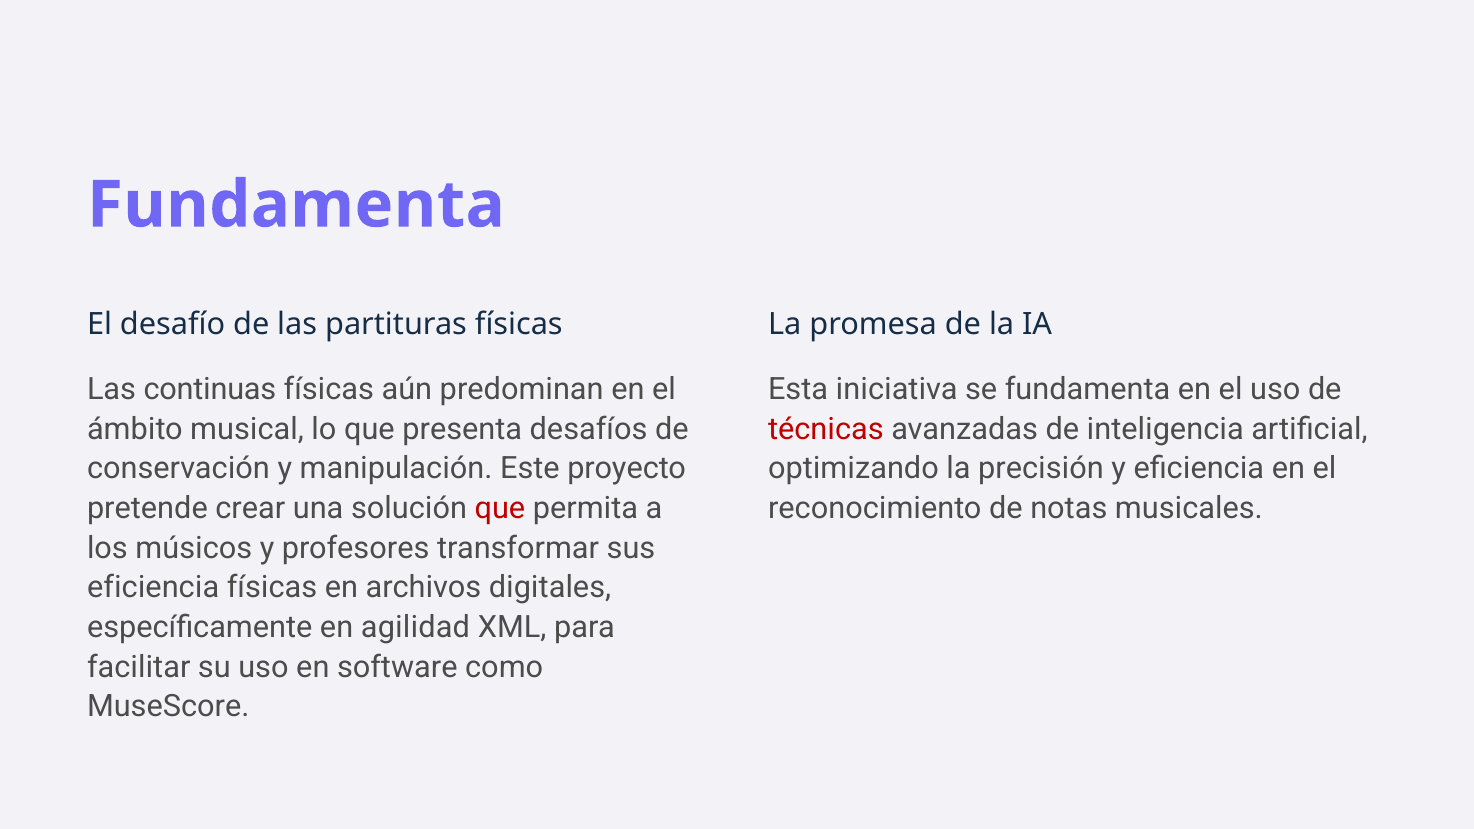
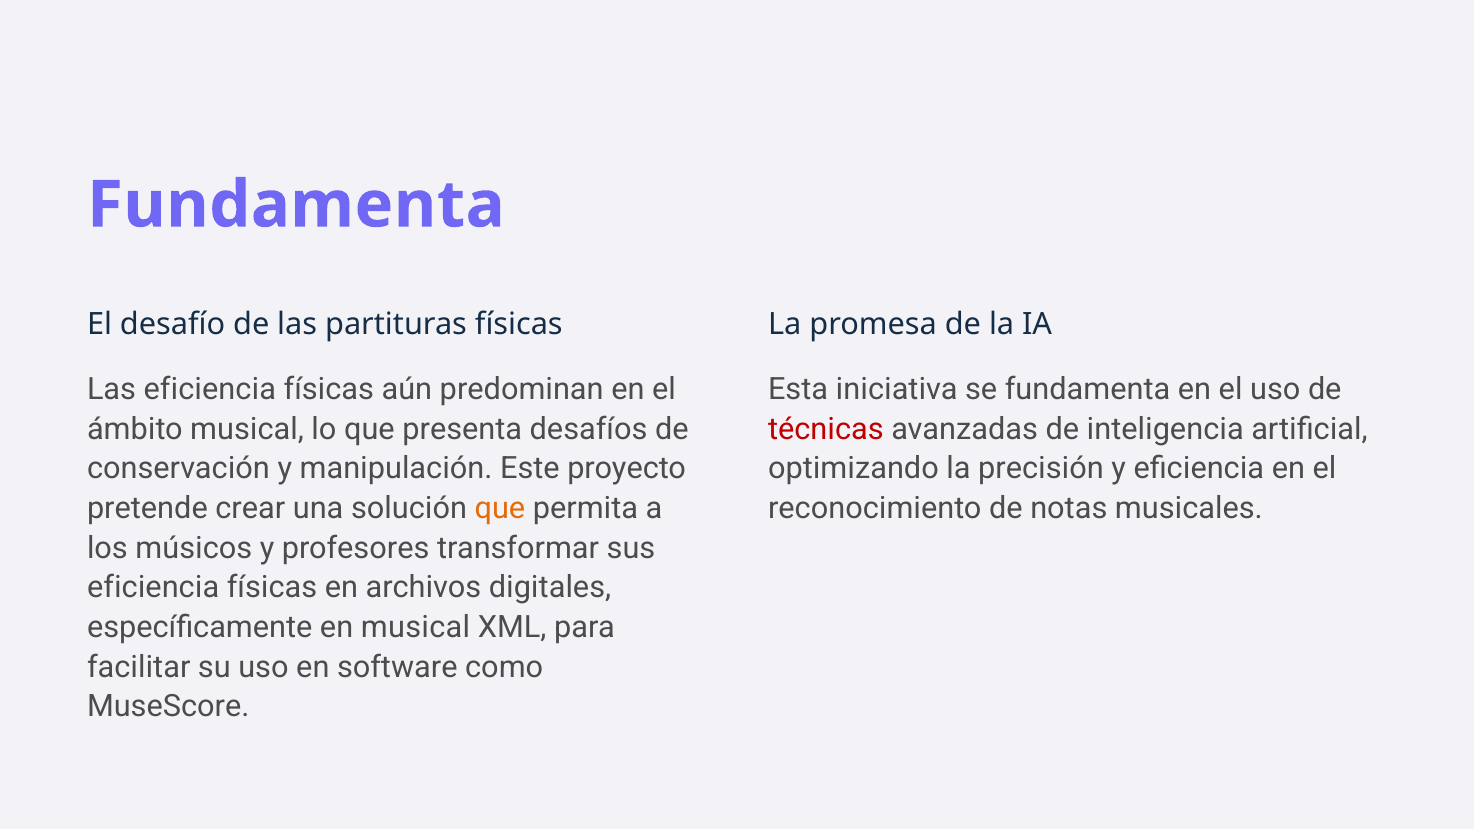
Las continuas: continuas -> eficiencia (210, 389)
que colour: red -> orange (500, 508)
en agilidad: agilidad -> musical (415, 627)
